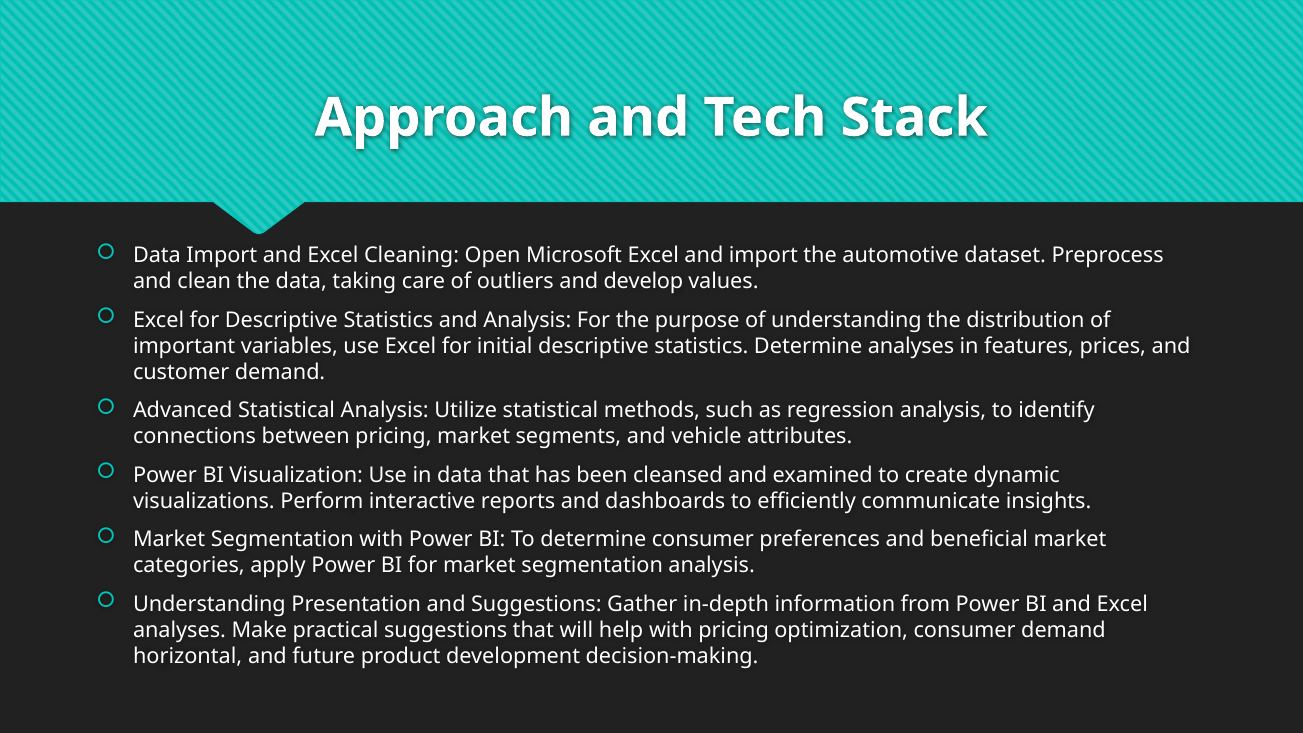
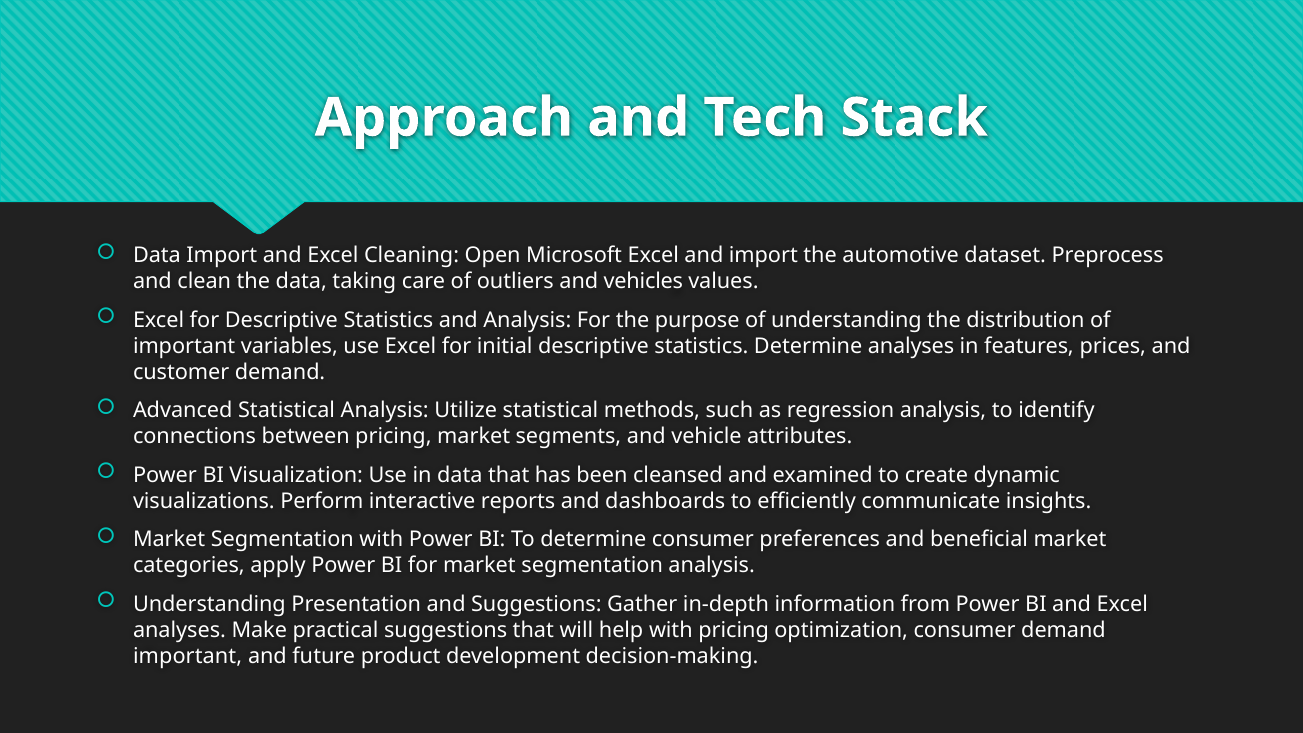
develop: develop -> vehicles (643, 282)
horizontal: horizontal -> important (188, 656)
